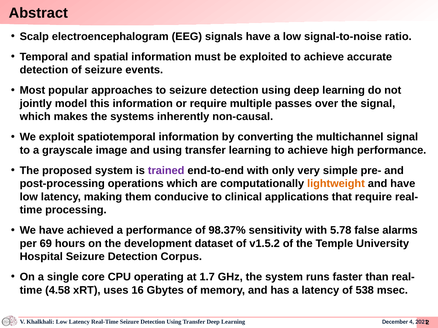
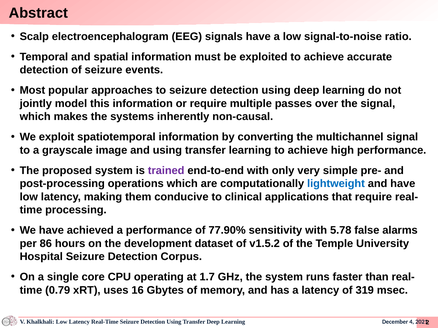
lightweight colour: orange -> blue (336, 184)
98.37%: 98.37% -> 77.90% (227, 231)
69: 69 -> 86 (46, 244)
4.58: 4.58 -> 0.79 (58, 291)
538: 538 -> 319 (365, 291)
